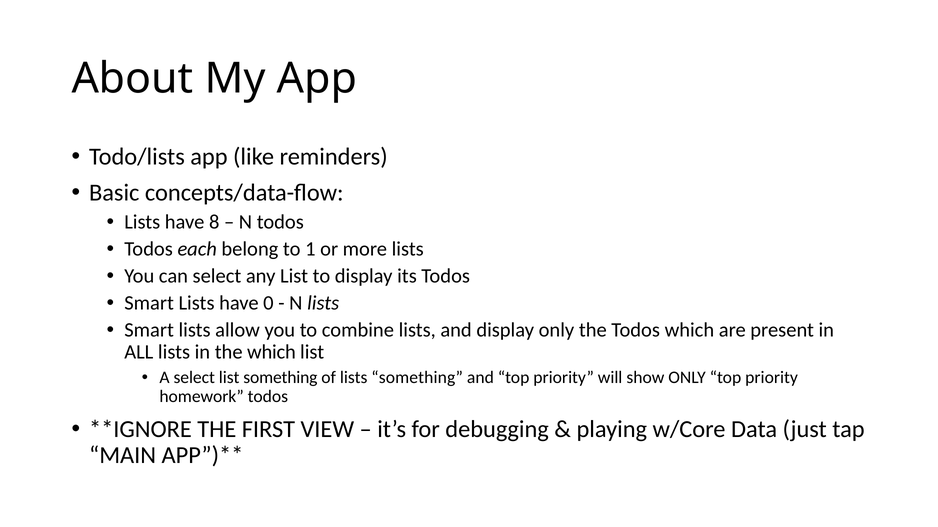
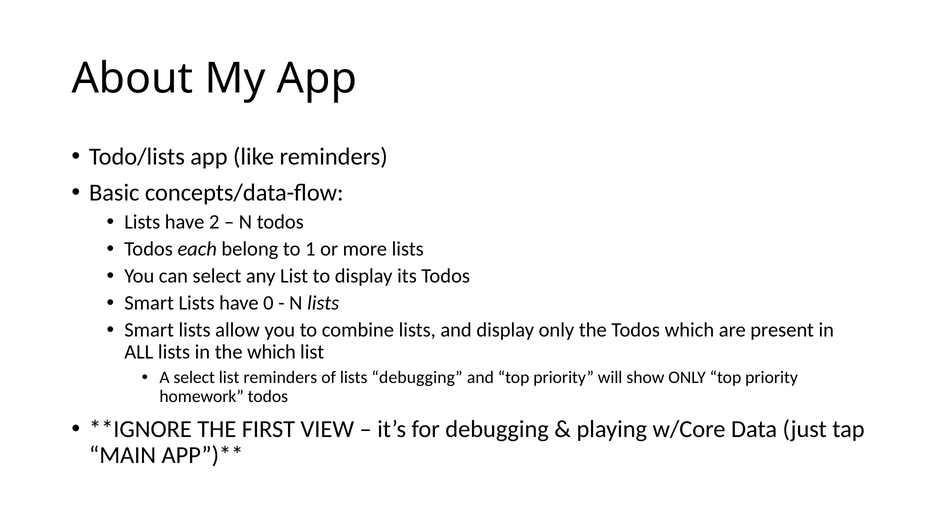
8: 8 -> 2 (214, 222)
list something: something -> reminders (280, 378)
lists something: something -> debugging (417, 378)
